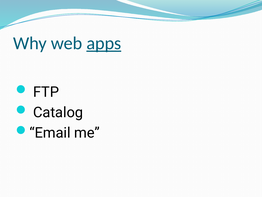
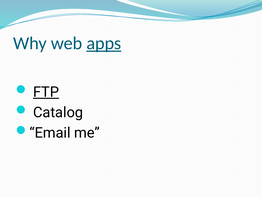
FTP underline: none -> present (46, 92)
